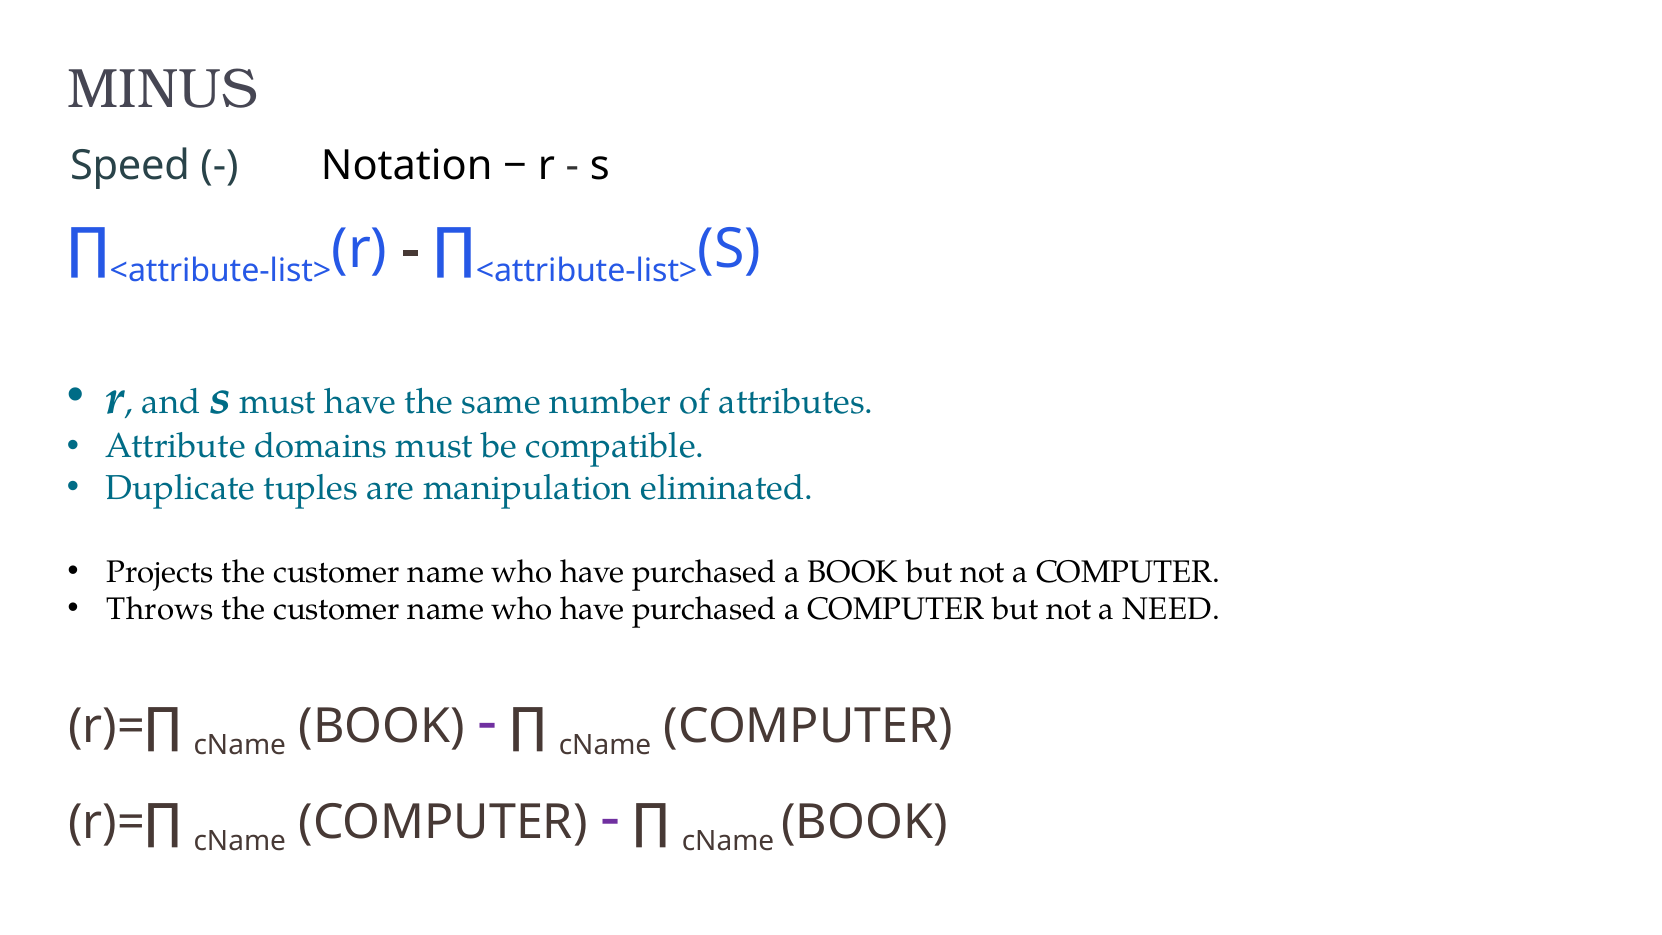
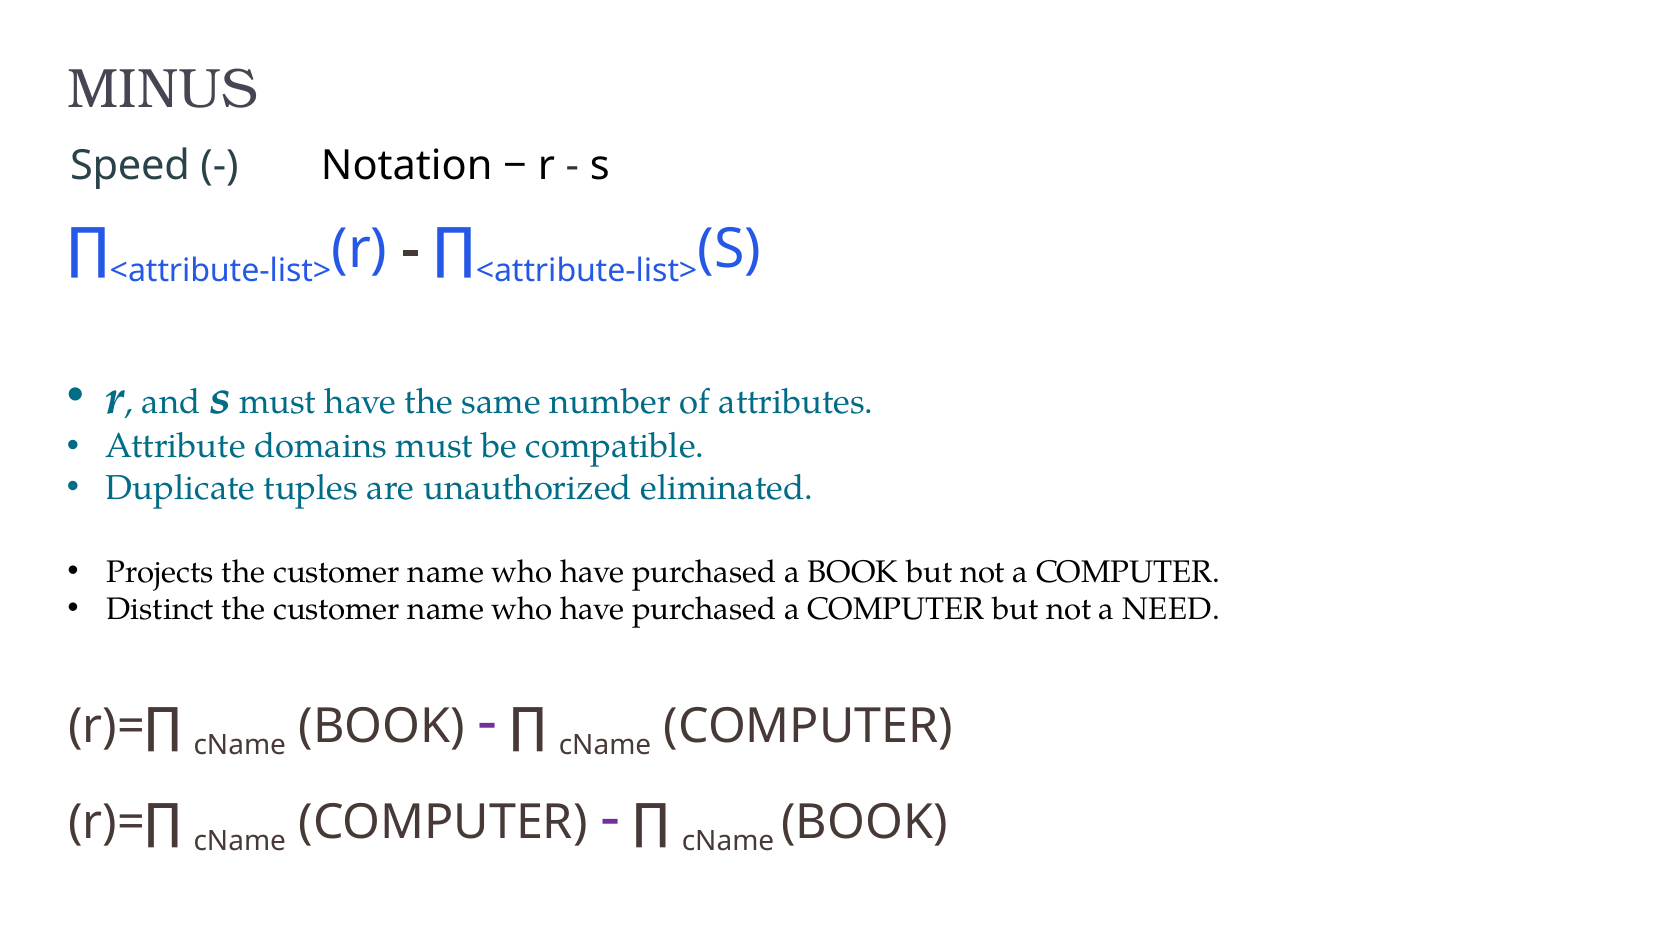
manipulation: manipulation -> unauthorized (527, 488)
Throws: Throws -> Distinct (160, 609)
